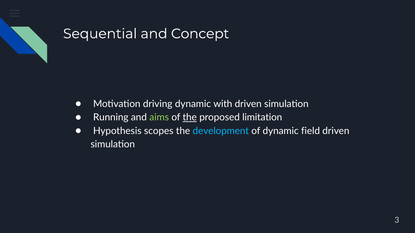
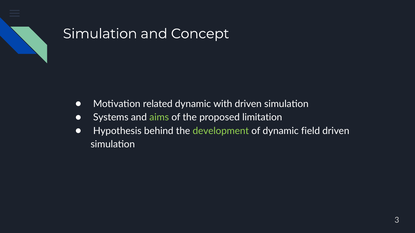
Sequential: Sequential -> Simulation (100, 34)
driving: driving -> related (158, 104)
Running: Running -> Systems (111, 118)
the underline: present -> none (190, 118)
scopes: scopes -> behind (159, 131)
development colour: light blue -> light green (221, 131)
